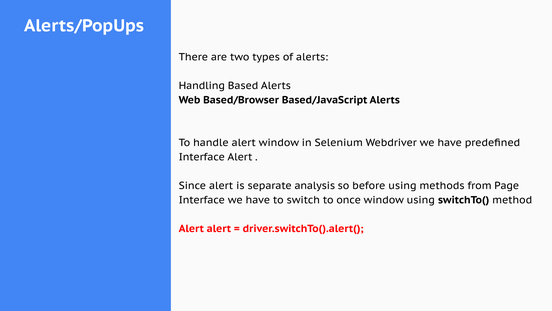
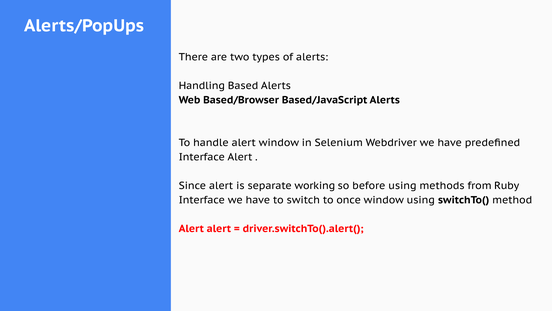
analysis: analysis -> working (315, 185)
Page: Page -> Ruby (507, 185)
